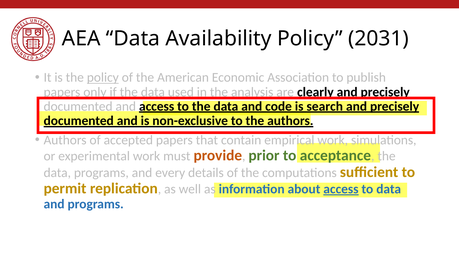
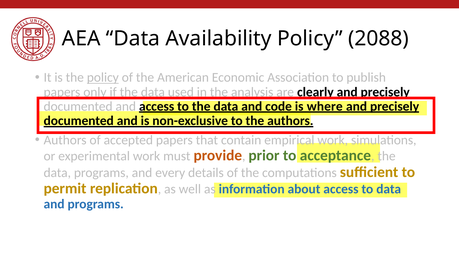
2031: 2031 -> 2088 (378, 39)
search: search -> where (325, 106)
access underline: present -> none (341, 189)
